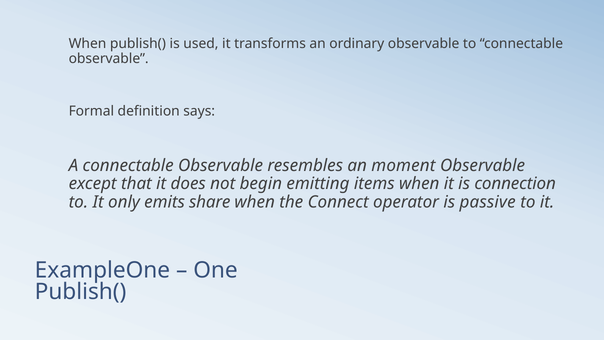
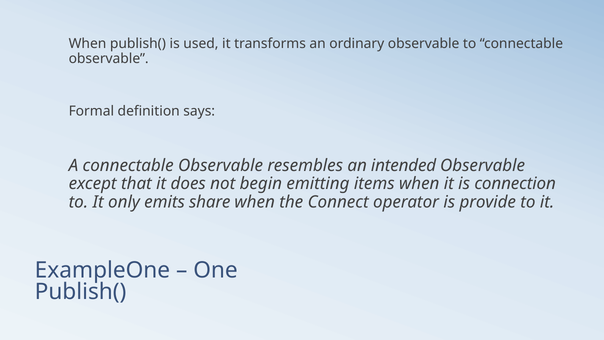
moment: moment -> intended (404, 165)
passive: passive -> provide (488, 202)
